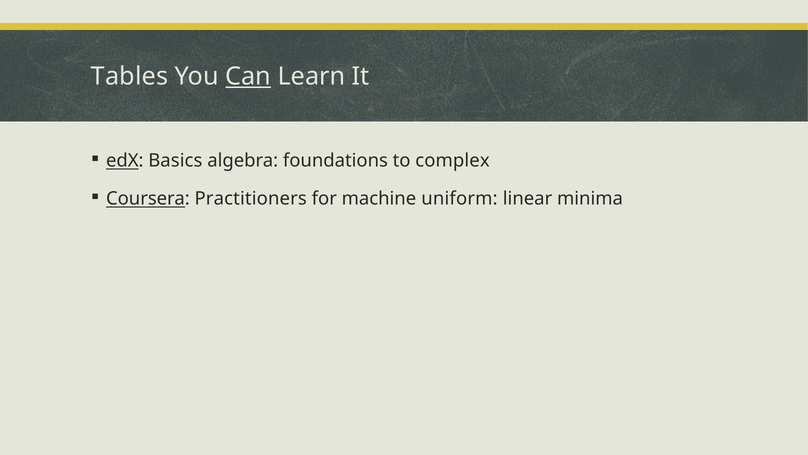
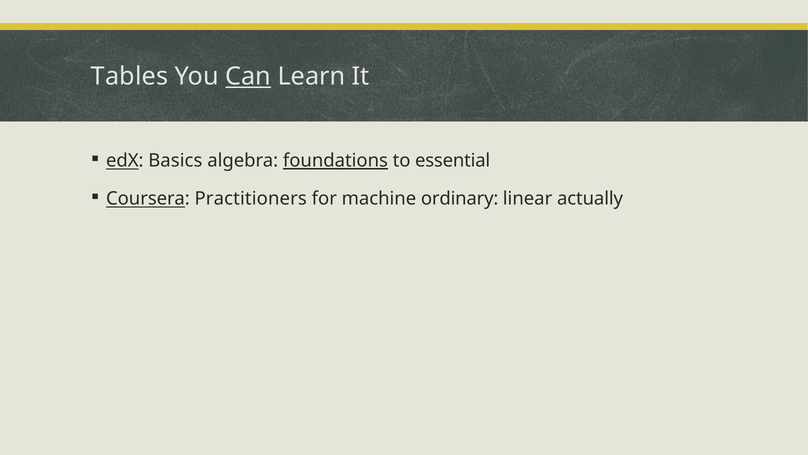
foundations underline: none -> present (335, 161)
complex: complex -> essential (453, 161)
uniform: uniform -> ordinary (460, 198)
minima: minima -> actually (590, 198)
